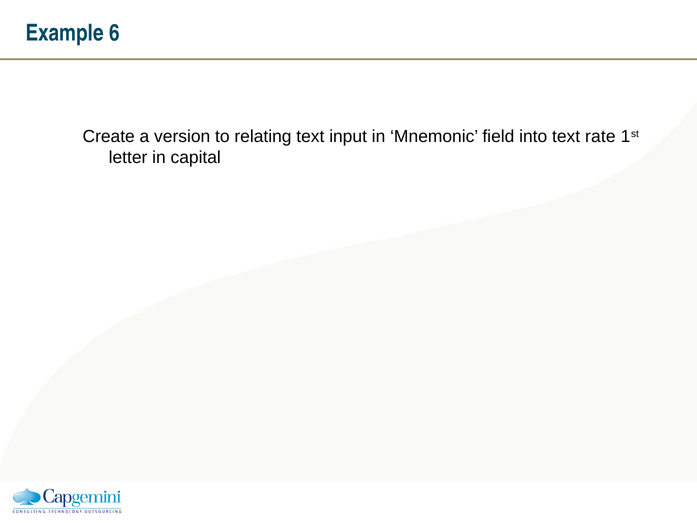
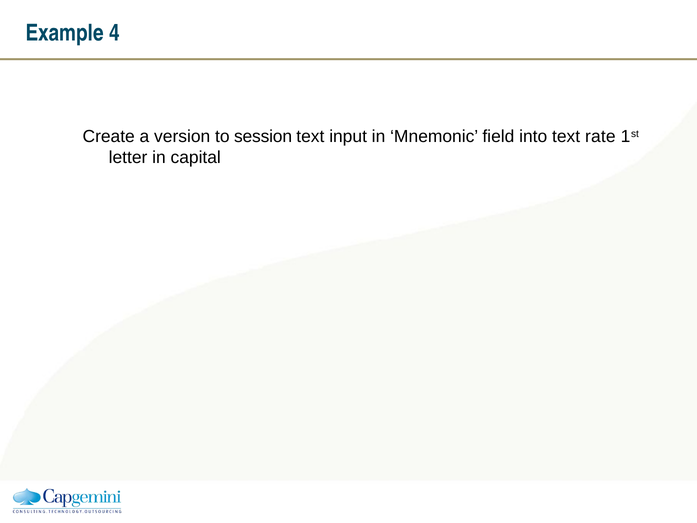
6: 6 -> 4 (114, 33)
relating: relating -> session (263, 137)
